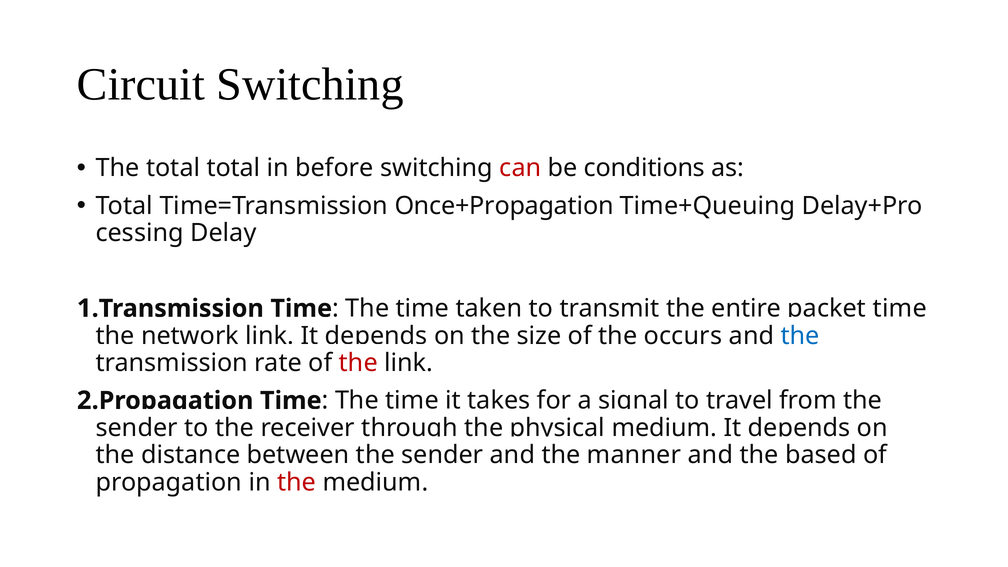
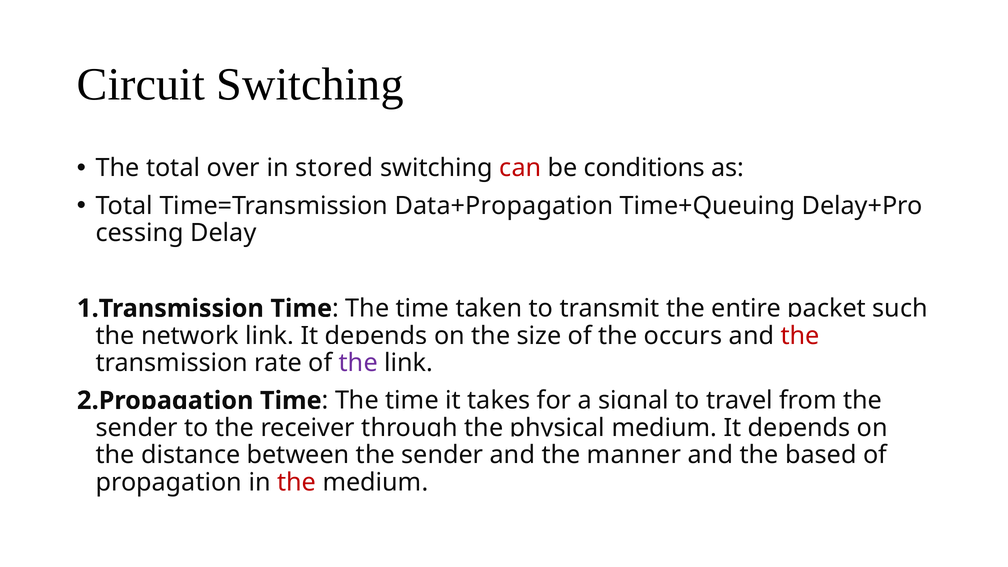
total total: total -> over (233, 168)
before: before -> stored (334, 168)
Once+Propagation: Once+Propagation -> Data+Propagation (504, 206)
time: time -> such (900, 309)
the colour: blue -> red (800, 336)
the colour: red -> purple (358, 363)
